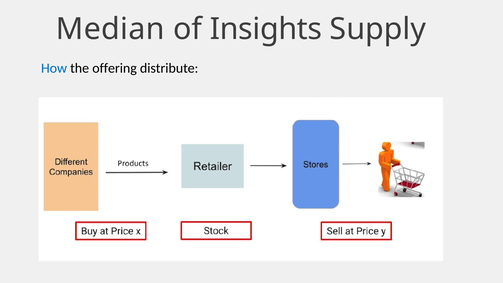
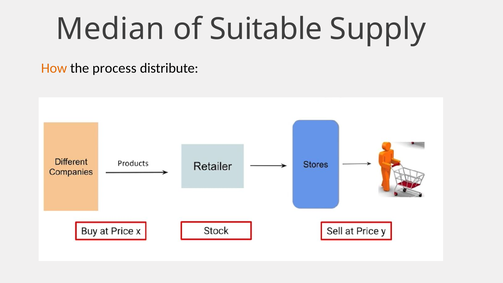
Insights: Insights -> Suitable (266, 29)
How colour: blue -> orange (54, 68)
offering: offering -> process (114, 68)
